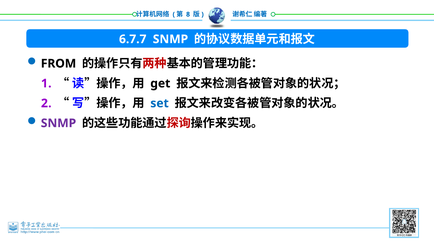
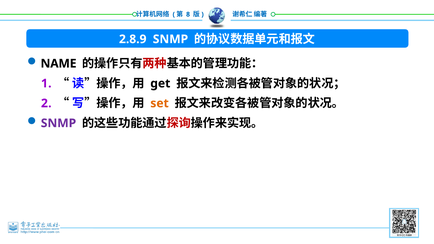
6.7.7: 6.7.7 -> 2.8.9 (133, 39)
FROM: FROM -> NAME (59, 64)
set colour: blue -> orange (160, 103)
